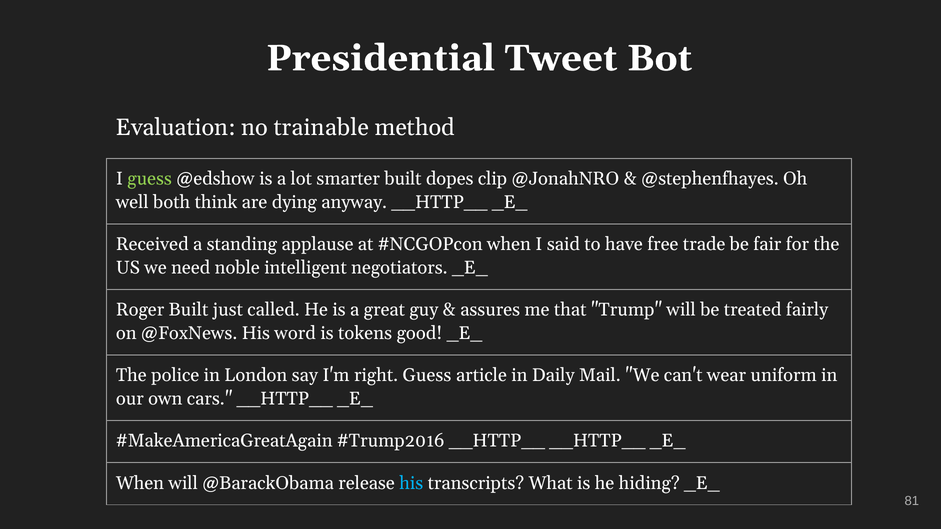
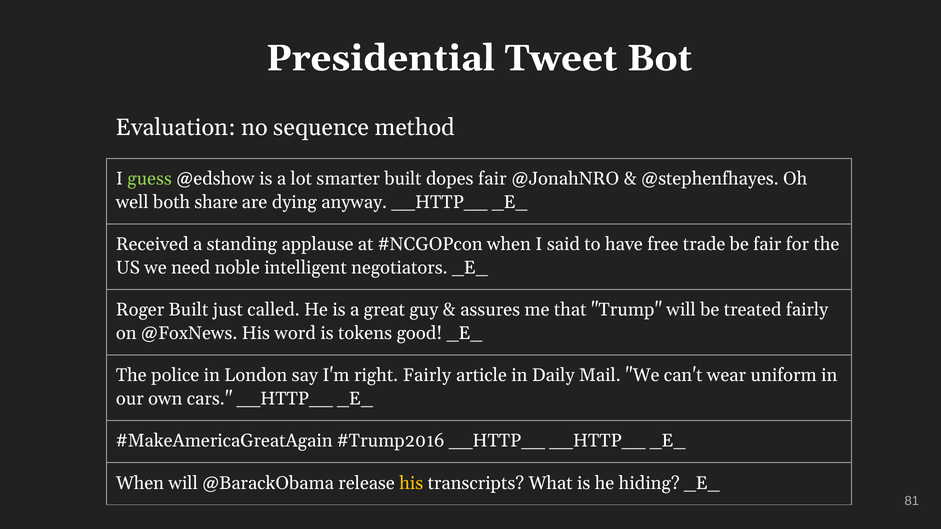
trainable: trainable -> sequence (321, 128)
dopes clip: clip -> fair (492, 179)
think: think -> share (216, 202)
right Guess: Guess -> Fairly (427, 376)
his colour: light blue -> yellow (411, 483)
